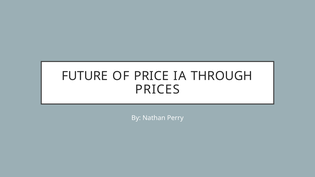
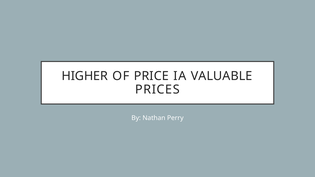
FUTURE: FUTURE -> HIGHER (85, 76)
THROUGH: THROUGH -> VALUABLE (222, 76)
